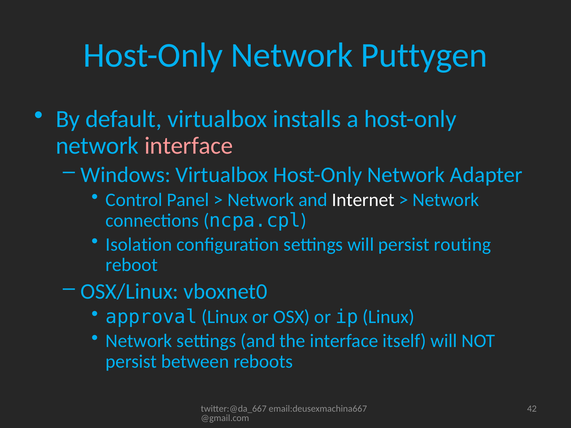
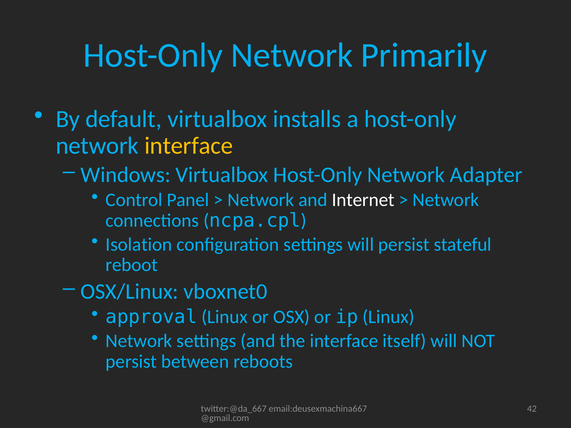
Puttygen: Puttygen -> Primarily (424, 55)
interface colour: pink -> yellow (189, 146)
routing: routing -> stateful (463, 245)
